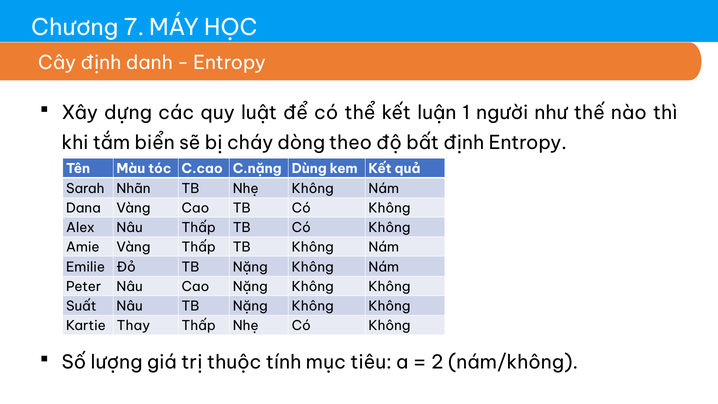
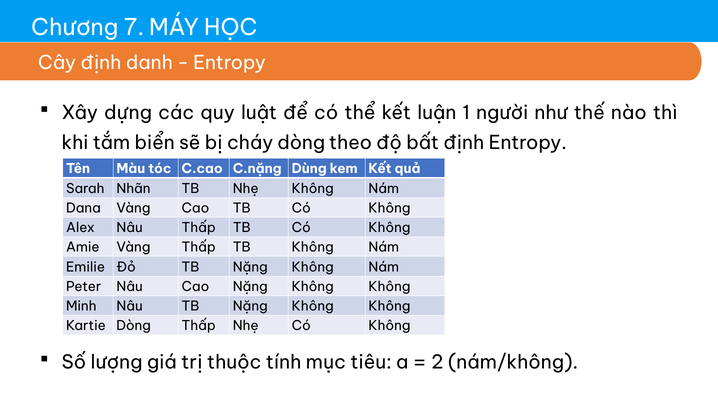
Suất: Suất -> Minh (81, 306)
Kartie Thay: Thay -> Dòng (134, 326)
